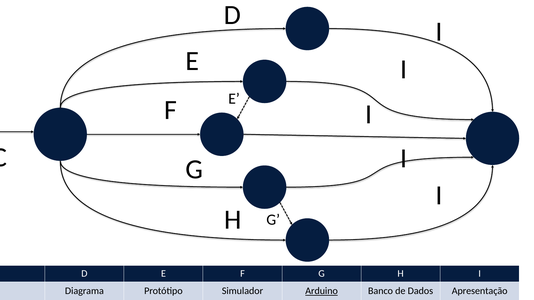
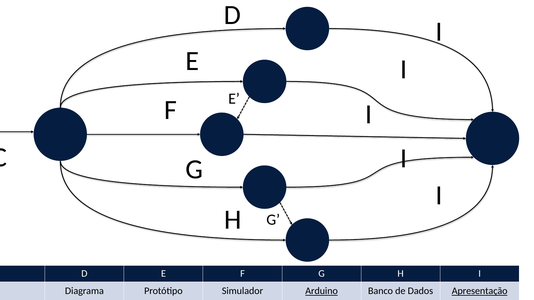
Apresentação underline: none -> present (480, 291)
